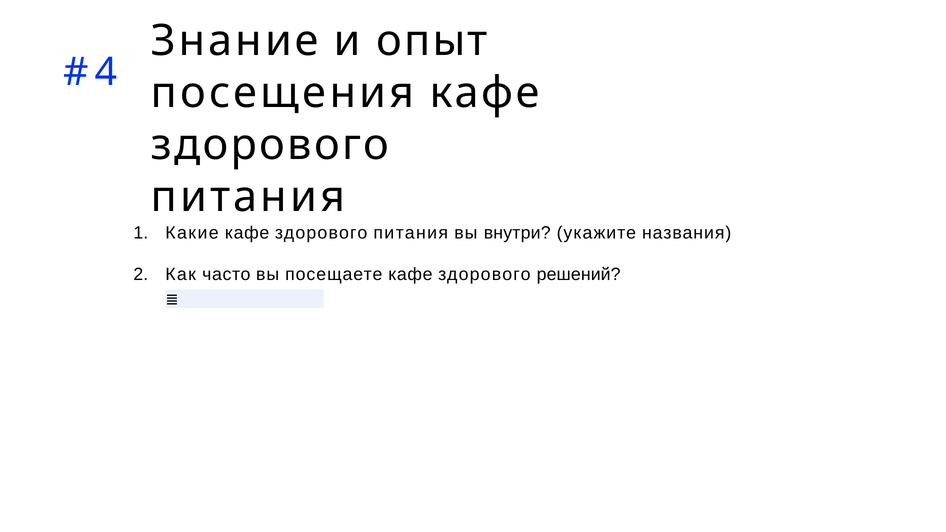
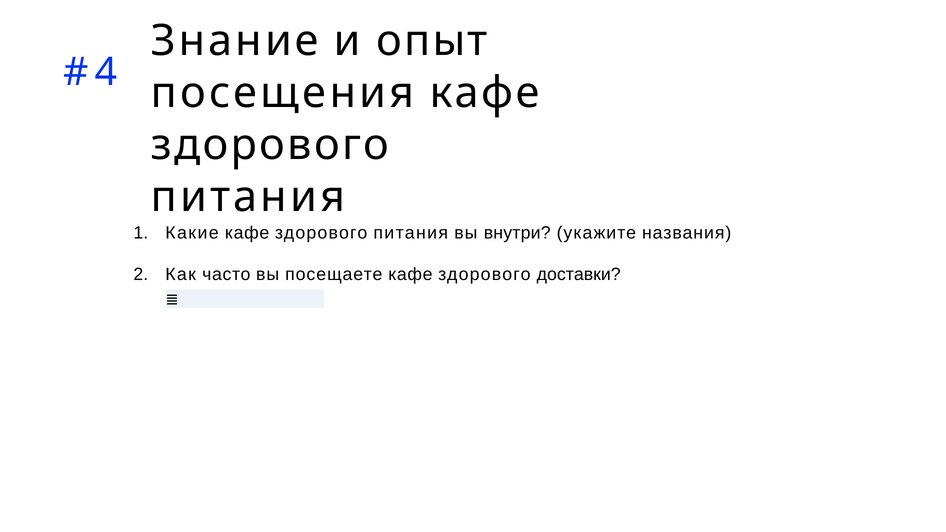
решений: решений -> доставки (579, 275)
